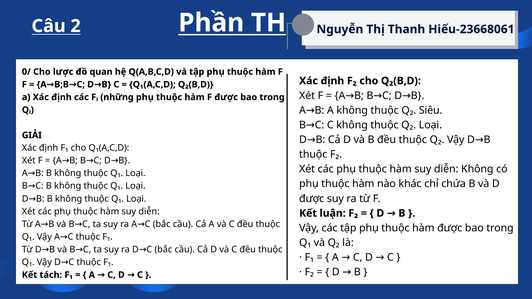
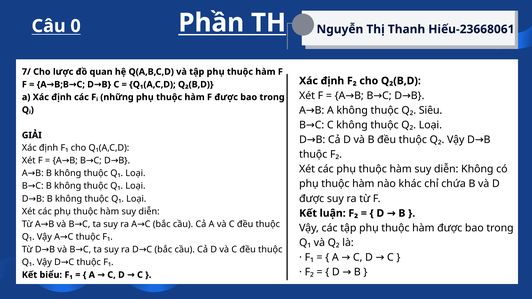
2: 2 -> 0 (76, 26)
0/: 0/ -> 7/ (26, 72)
tách: tách -> biểu (51, 275)
